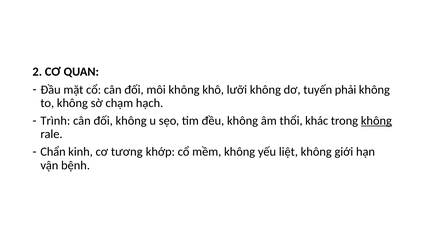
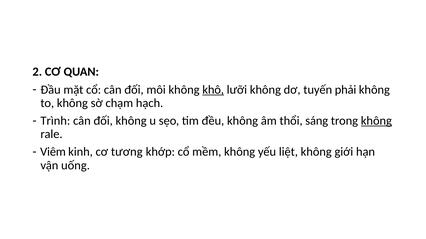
khô underline: none -> present (213, 90)
khác: khác -> sáng (317, 121)
Chẩn: Chẩn -> Viêm (53, 152)
bệnh: bệnh -> uống (76, 166)
